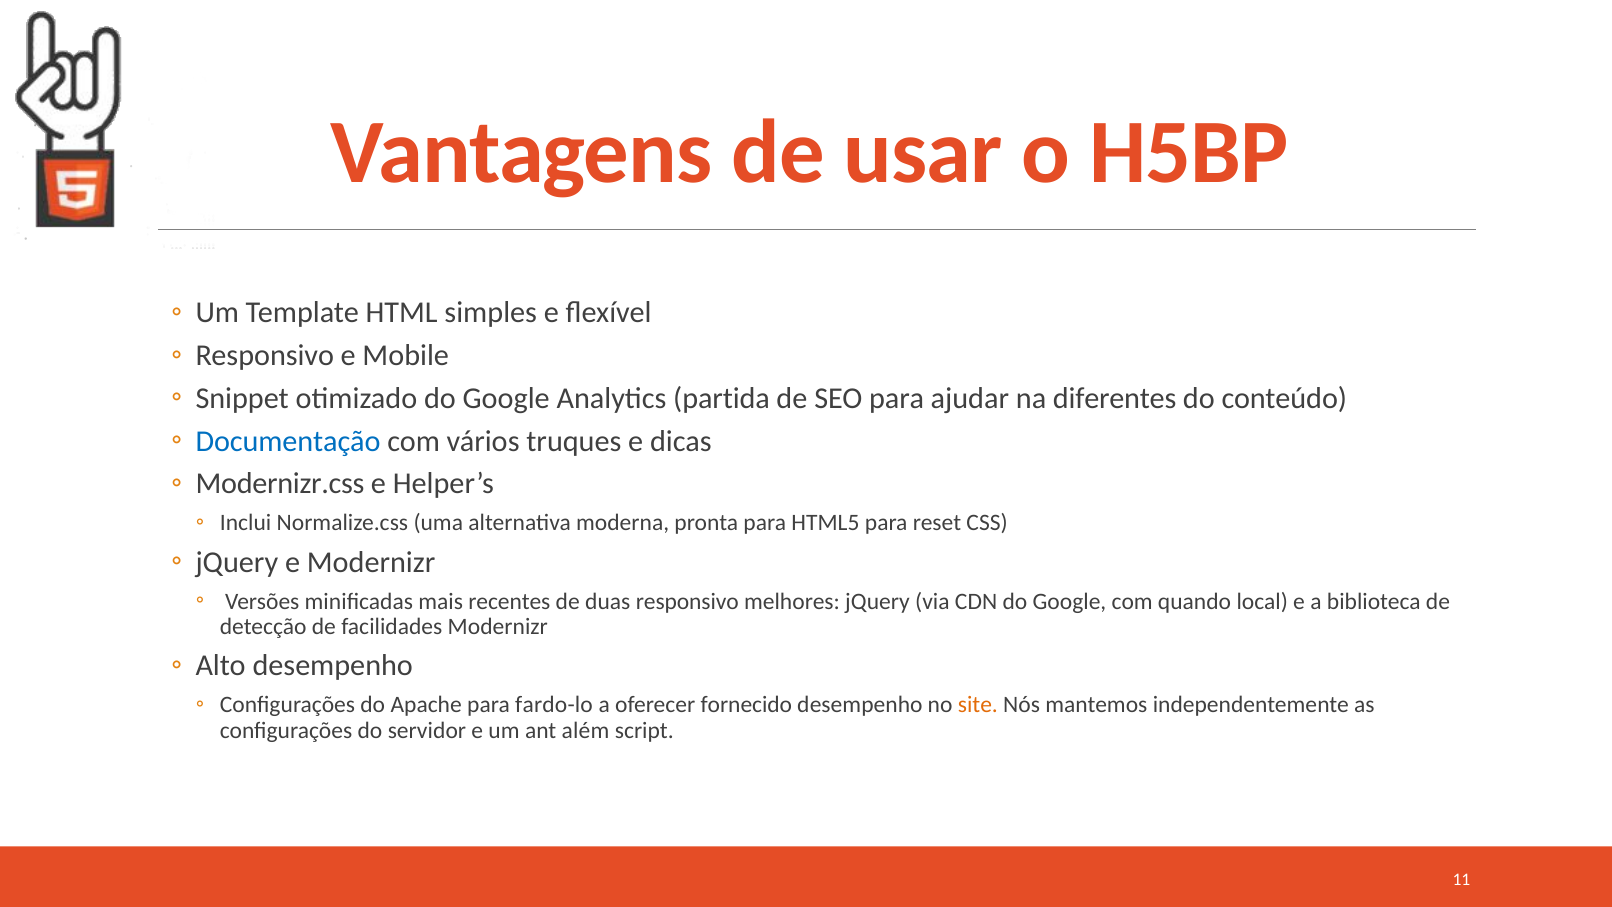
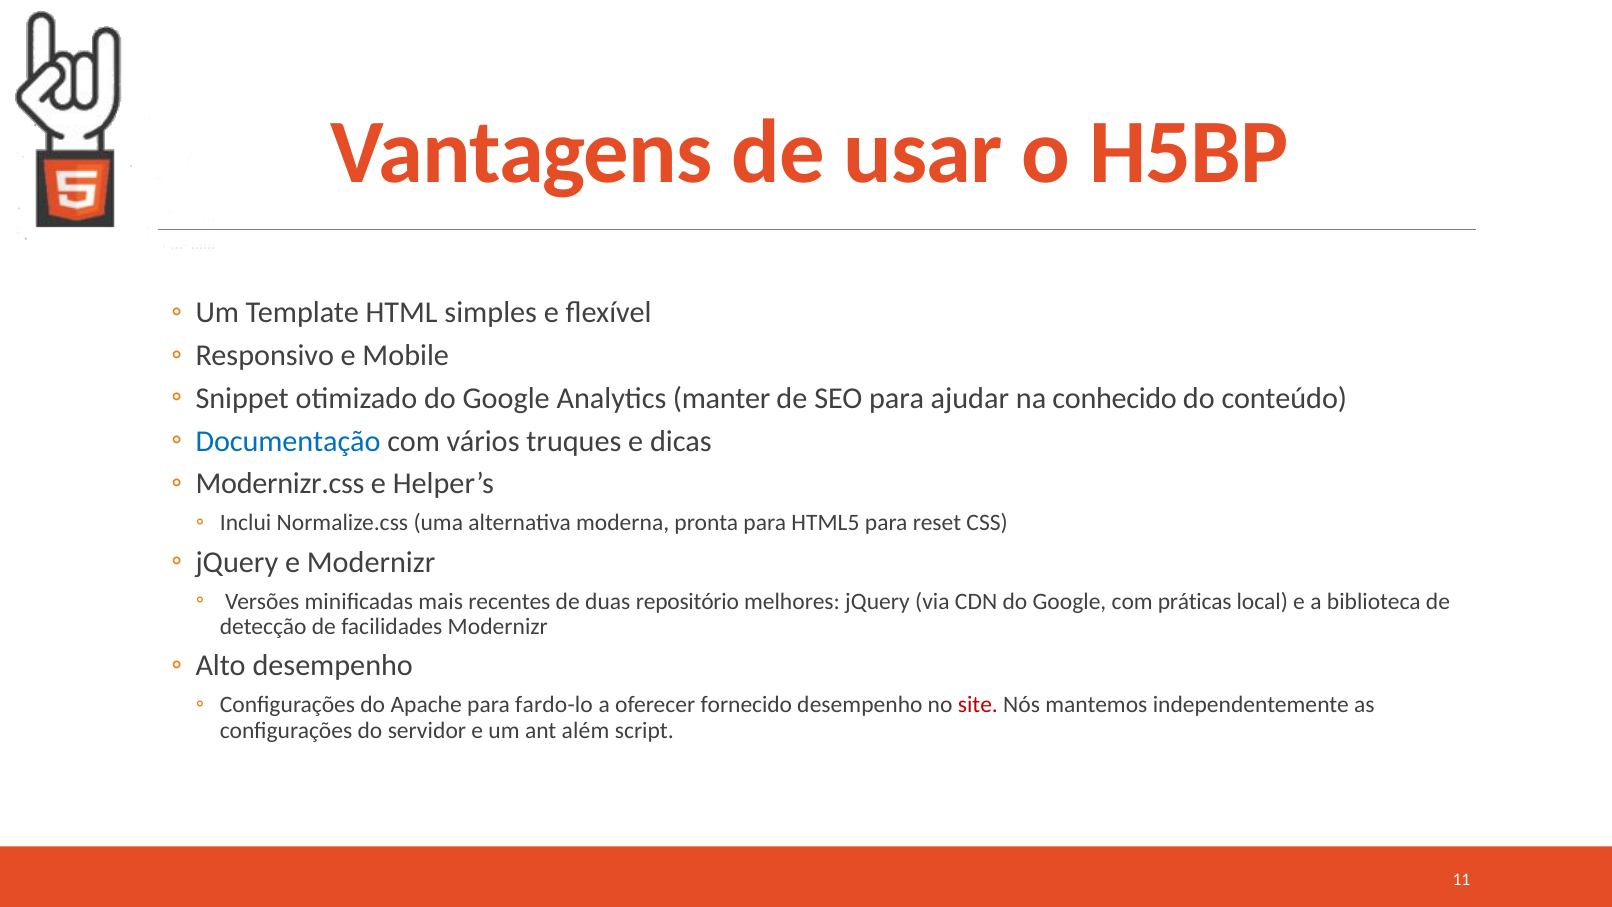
partida: partida -> manter (722, 398)
diferentes: diferentes -> conhecido (1115, 398)
duas responsivo: responsivo -> repositório (687, 601)
quando: quando -> práticas (1195, 601)
site colour: orange -> red (978, 705)
